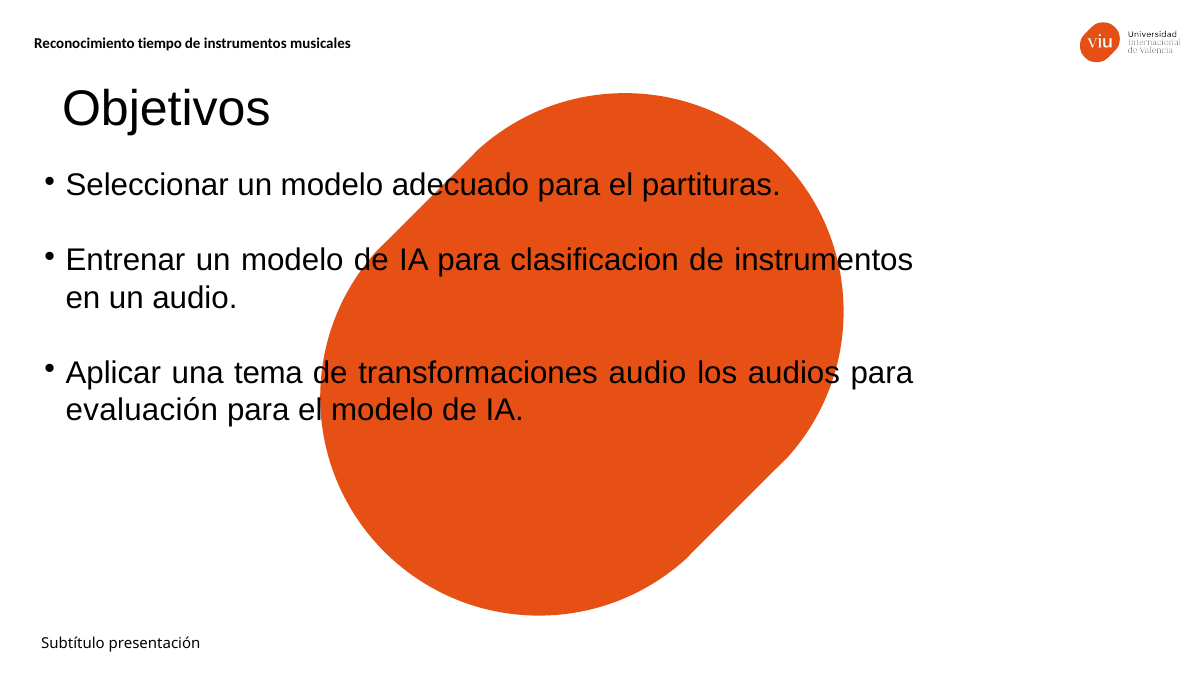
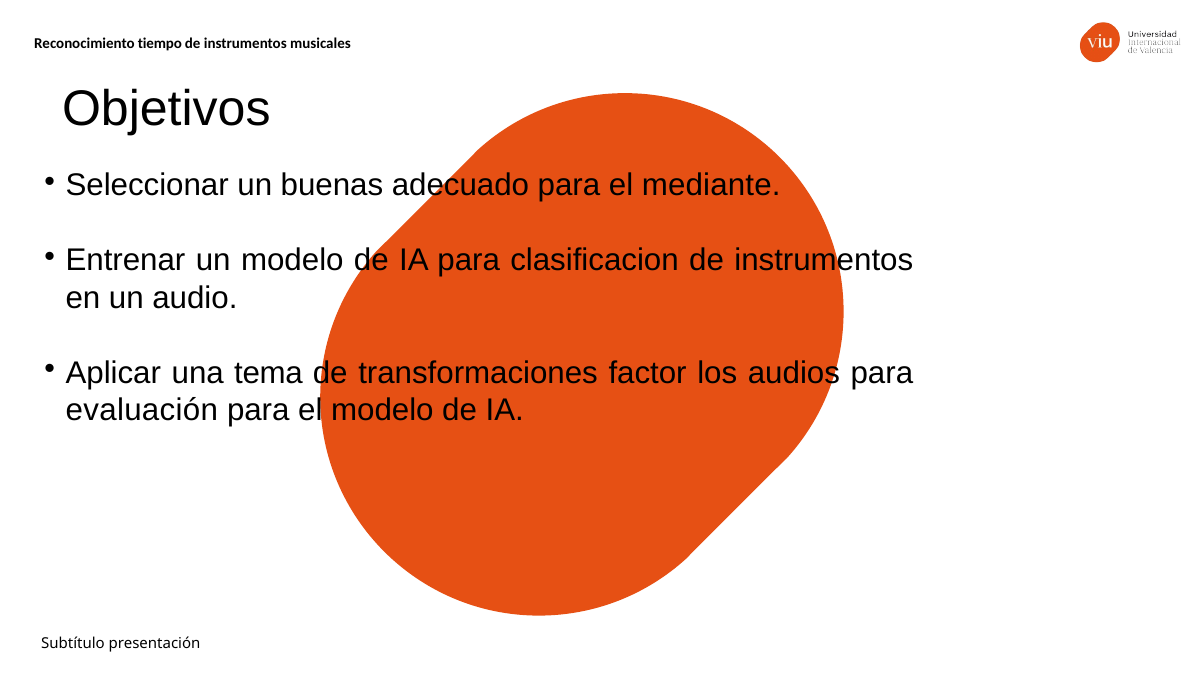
Seleccionar un modelo: modelo -> buenas (332, 185)
partituras: partituras -> mediante (711, 185)
transformaciones audio: audio -> factor (648, 373)
